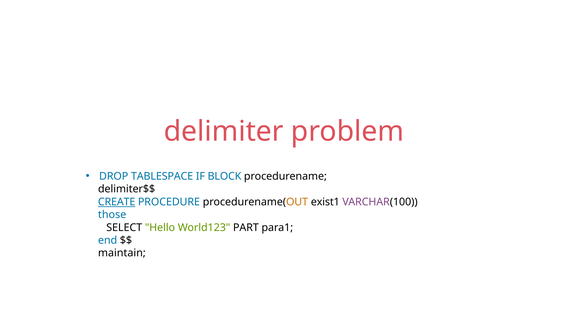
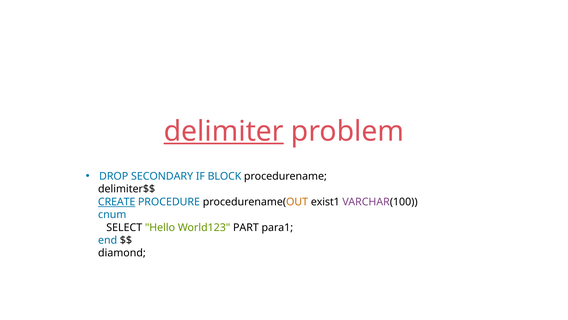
delimiter underline: none -> present (224, 131)
TABLESPACE: TABLESPACE -> SECONDARY (162, 176)
those: those -> cnum (112, 214)
maintain: maintain -> diamond (122, 253)
